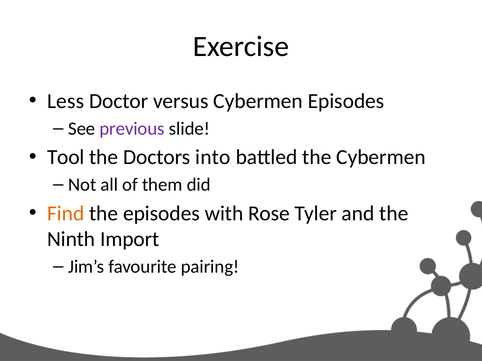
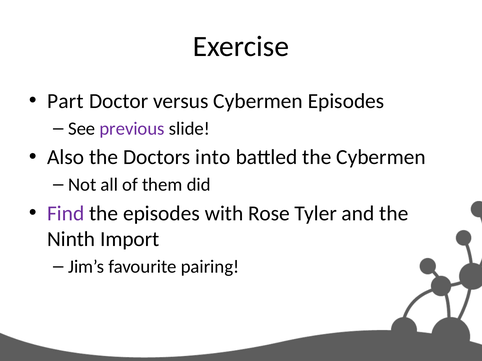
Less: Less -> Part (66, 101)
Tool: Tool -> Also (66, 157)
Find colour: orange -> purple (66, 214)
